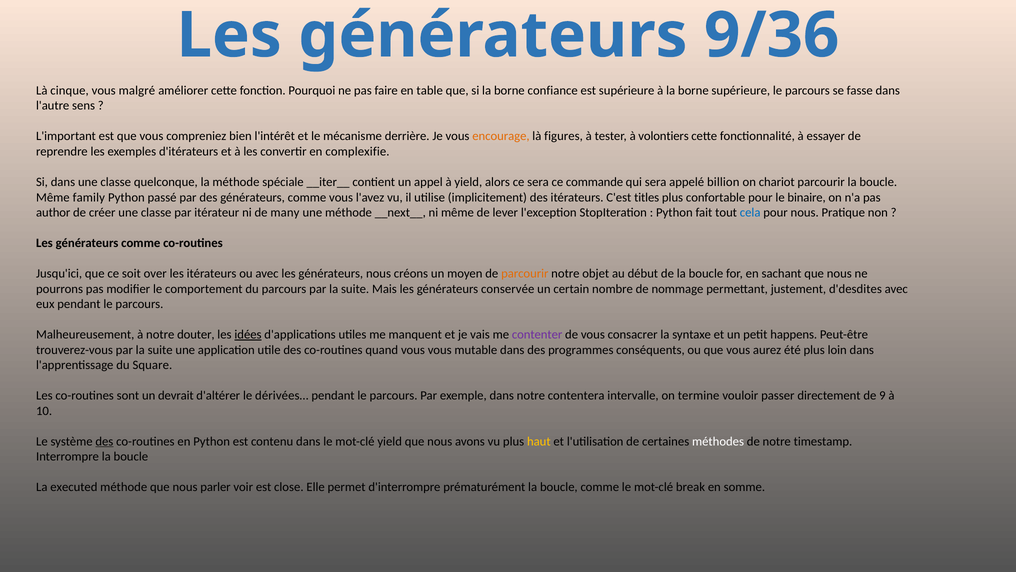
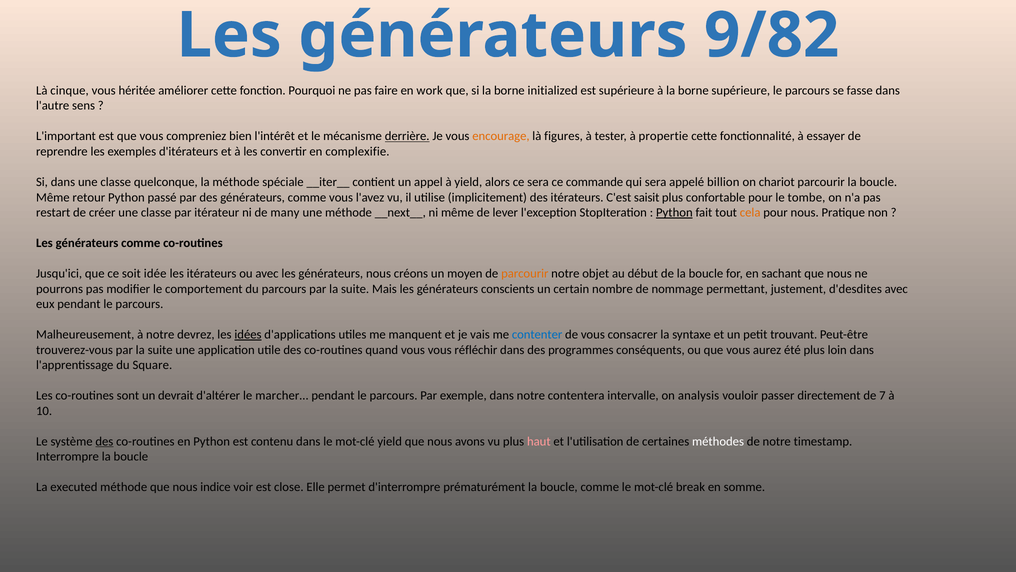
9/36: 9/36 -> 9/82 (772, 35)
malgré: malgré -> héritée (137, 90)
table: table -> work (430, 90)
confiance: confiance -> initialized (553, 90)
derrière underline: none -> present (407, 136)
volontiers: volontiers -> propertie (663, 136)
family: family -> retour (89, 197)
titles: titles -> saisit (647, 197)
binaire: binaire -> tombe (806, 197)
author: author -> restart (53, 212)
Python underline: none -> present (674, 212)
cela colour: blue -> orange (750, 212)
over: over -> idée (155, 273)
conservée: conservée -> conscients (508, 289)
douter: douter -> devrez (196, 334)
contenter colour: purple -> blue (537, 334)
happens: happens -> trouvant (794, 334)
mutable: mutable -> réfléchir (476, 350)
dérivées…: dérivées… -> marcher… (282, 395)
termine: termine -> analysis (699, 395)
9: 9 -> 7 (882, 395)
haut colour: yellow -> pink (539, 441)
parler: parler -> indice (216, 487)
